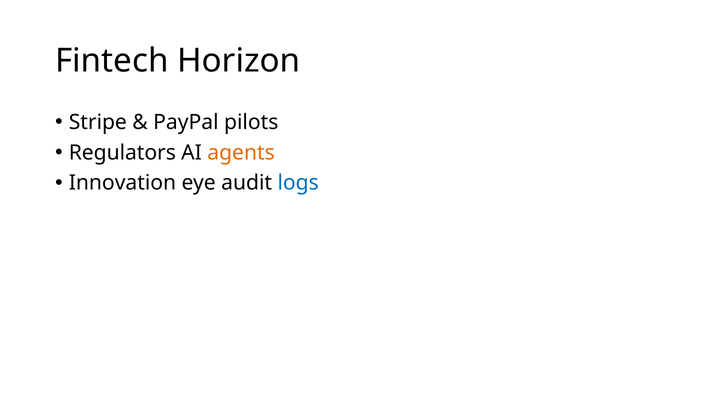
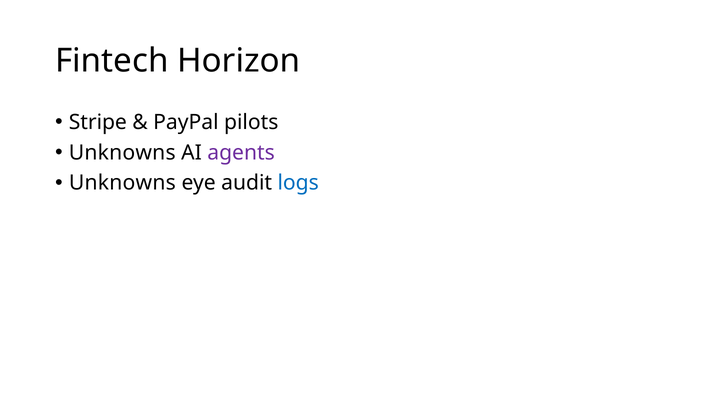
Regulators: Regulators -> Unknowns (122, 153)
agents colour: orange -> purple (241, 153)
Innovation: Innovation -> Unknowns (122, 183)
